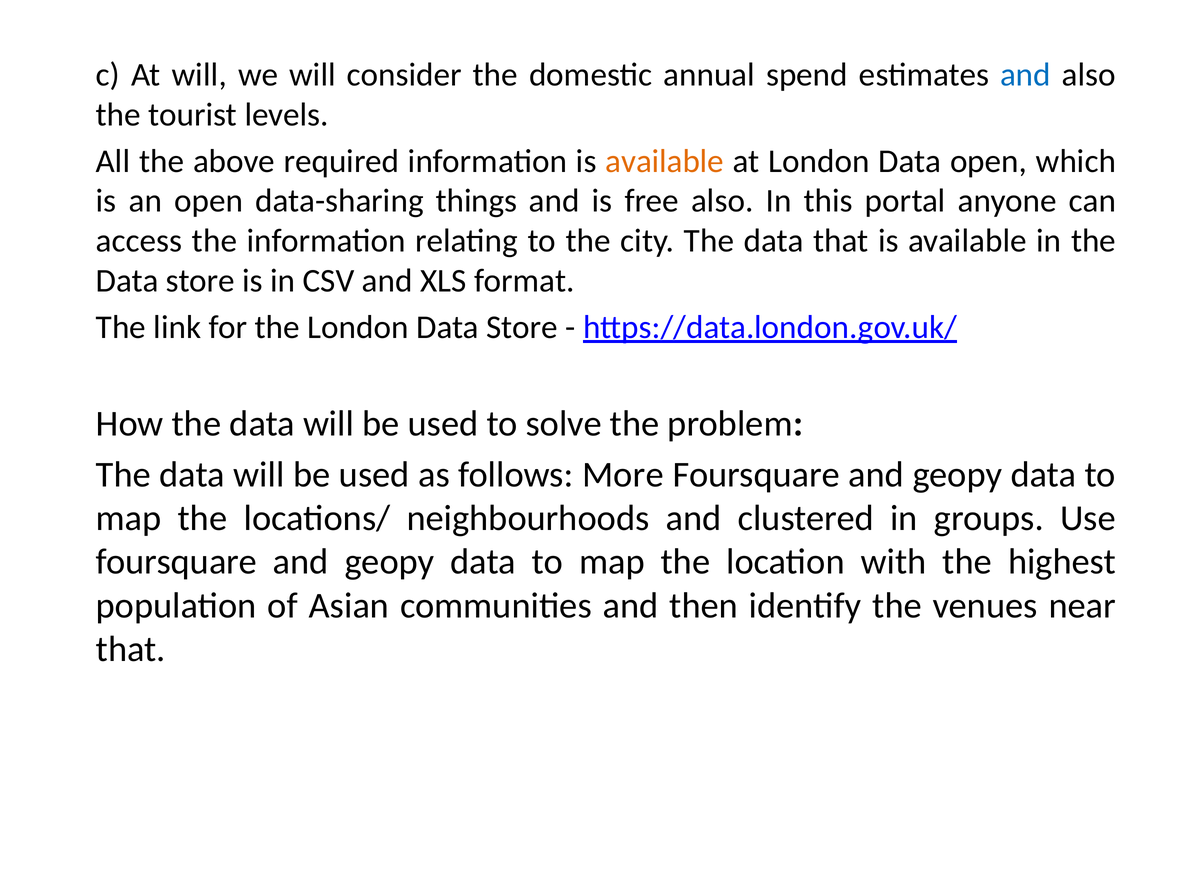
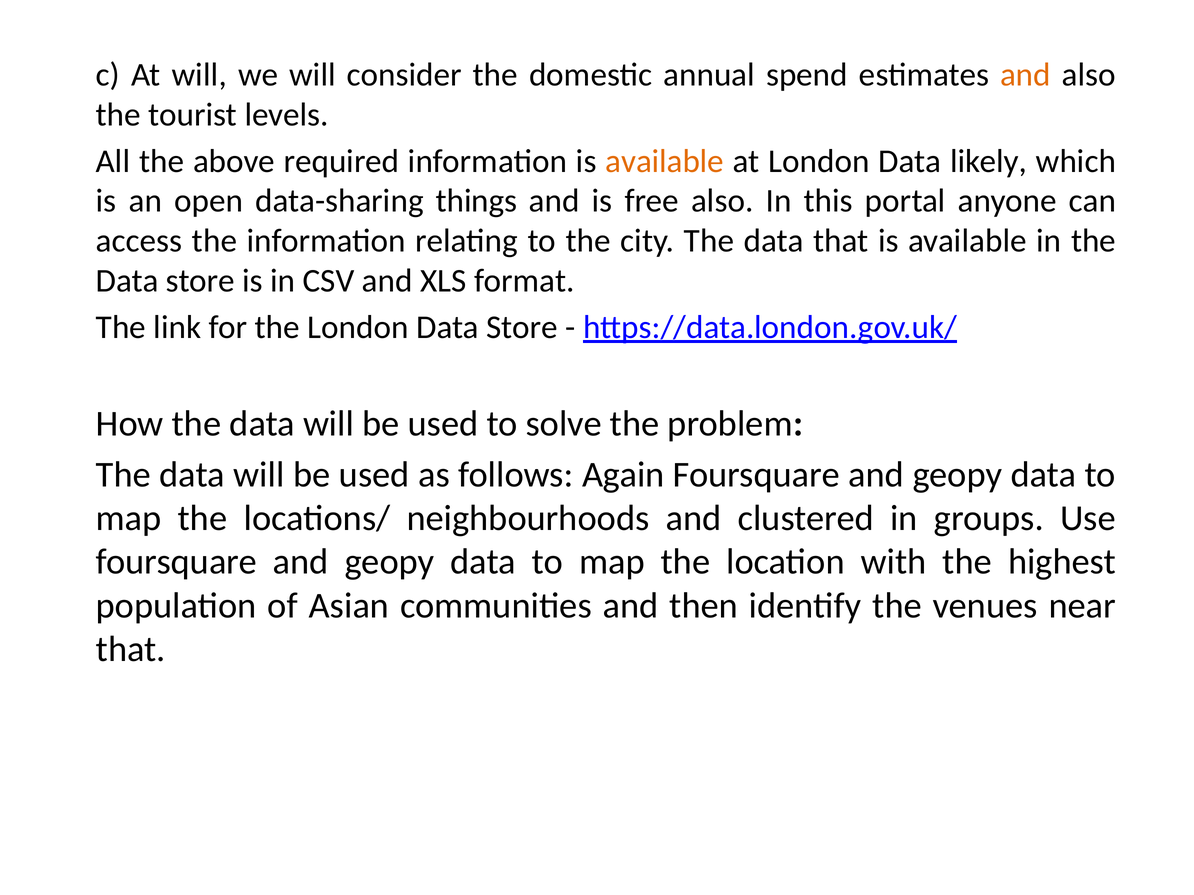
and colour: blue -> orange (1025, 75)
Data open: open -> likely (989, 161)
More: More -> Again (623, 475)
